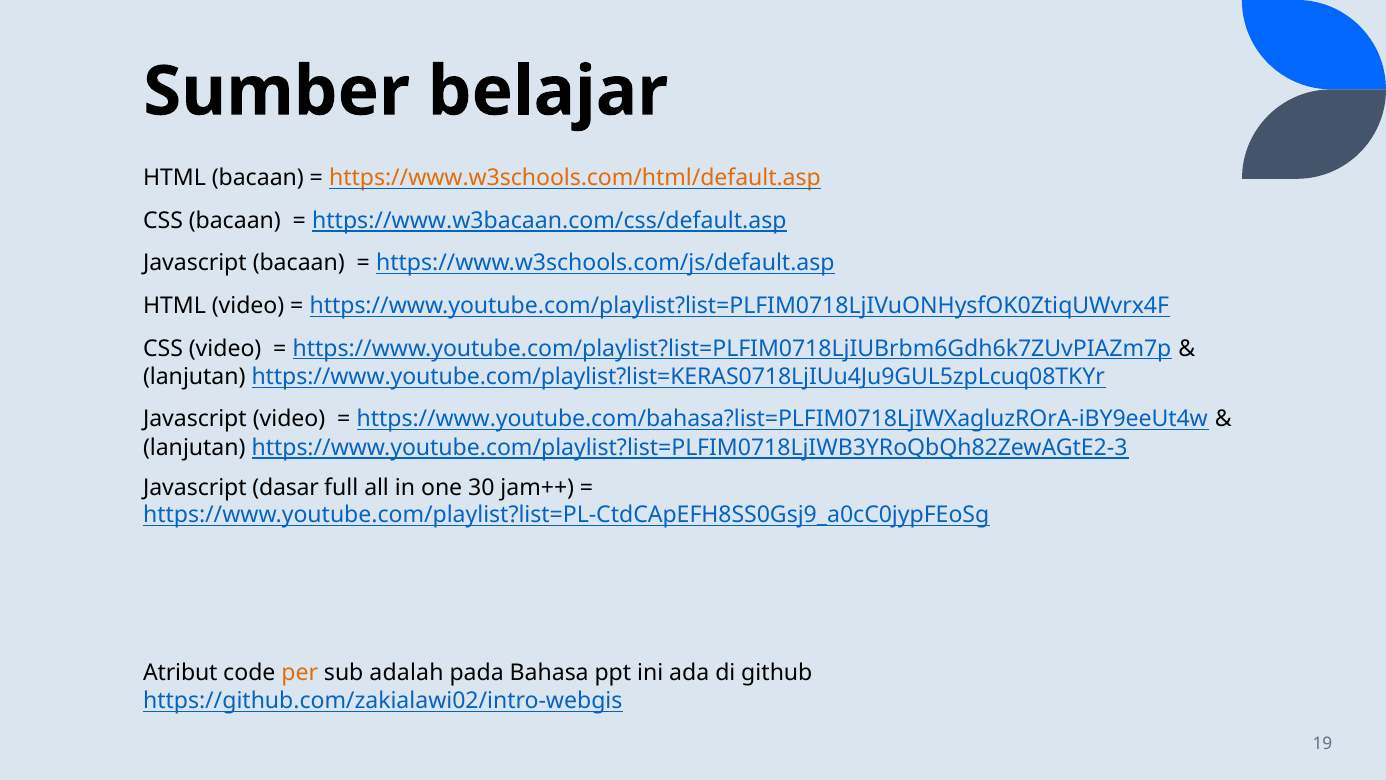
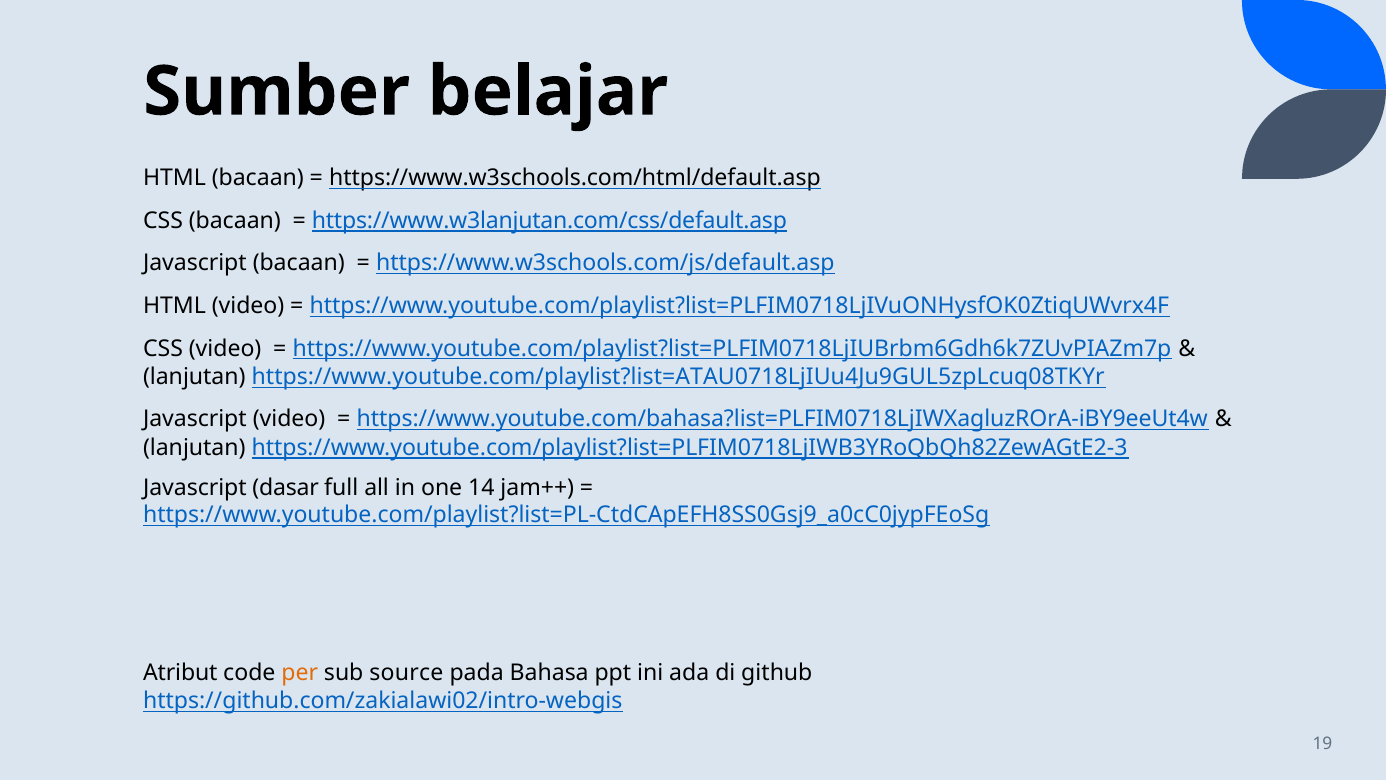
https://www.w3schools.com/html/default.asp colour: orange -> black (575, 178)
https://www.w3bacaan.com/css/default.asp: https://www.w3bacaan.com/css/default.asp -> https://www.w3lanjutan.com/css/default.asp (549, 220)
https://www.youtube.com/playlist?list=KERAS0718LjIUu4Ju9GUL5zpLcuq08TKYr: https://www.youtube.com/playlist?list=KERAS0718LjIUu4Ju9GUL5zpLcuq08TKYr -> https://www.youtube.com/playlist?list=ATAU0718LjIUu4Ju9GUL5zpLcuq08TKYr (678, 376)
30: 30 -> 14 (481, 487)
adalah: adalah -> source (406, 673)
